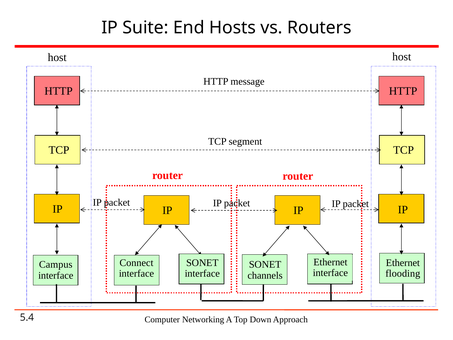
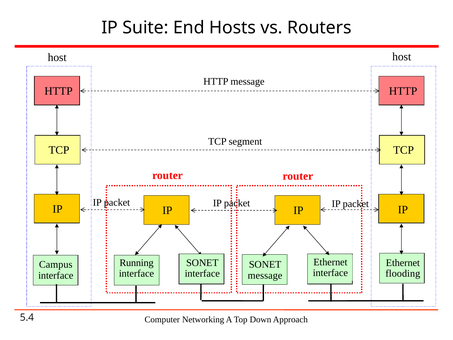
Connect: Connect -> Running (137, 263)
channels: channels -> message (265, 275)
